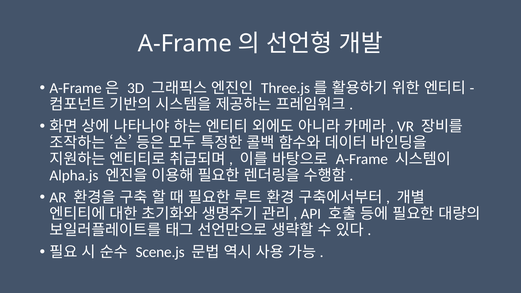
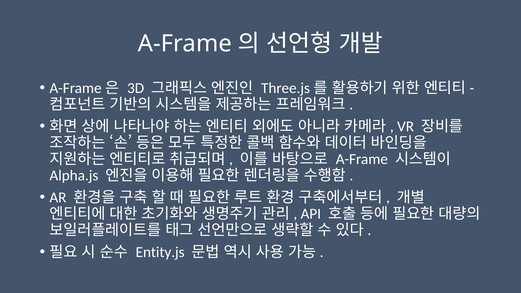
Scene.js: Scene.js -> Entity.js (160, 252)
